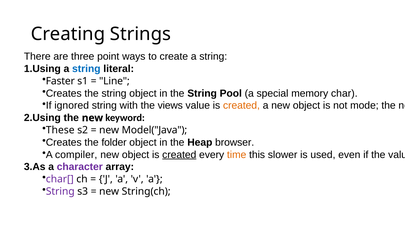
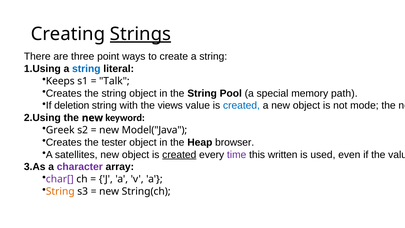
Strings underline: none -> present (141, 34)
Faster: Faster -> Keeps (60, 81)
Line: Line -> Talk (114, 81)
char: char -> path (344, 93)
ignored: ignored -> deletion (72, 106)
created colour: orange -> blue (241, 106)
These: These -> Greek (60, 130)
folder: folder -> tester (114, 142)
compiler: compiler -> satellites (76, 155)
time colour: orange -> purple (237, 155)
slower: slower -> written (283, 155)
String colour: purple -> orange (60, 191)
